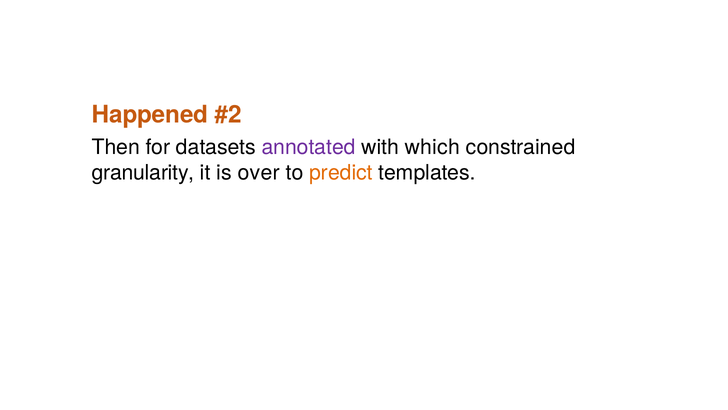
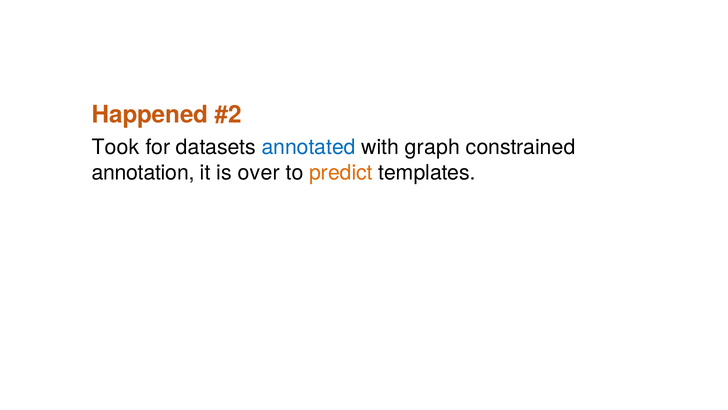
Then: Then -> Took (116, 147)
annotated colour: purple -> blue (309, 147)
which: which -> graph (432, 147)
granularity: granularity -> annotation (143, 173)
